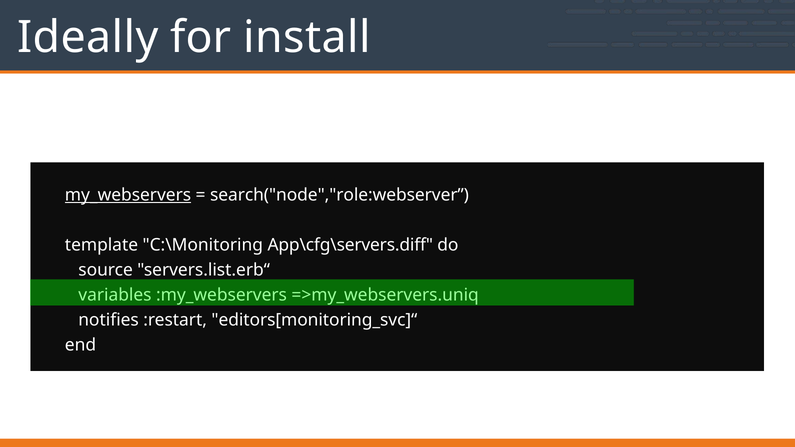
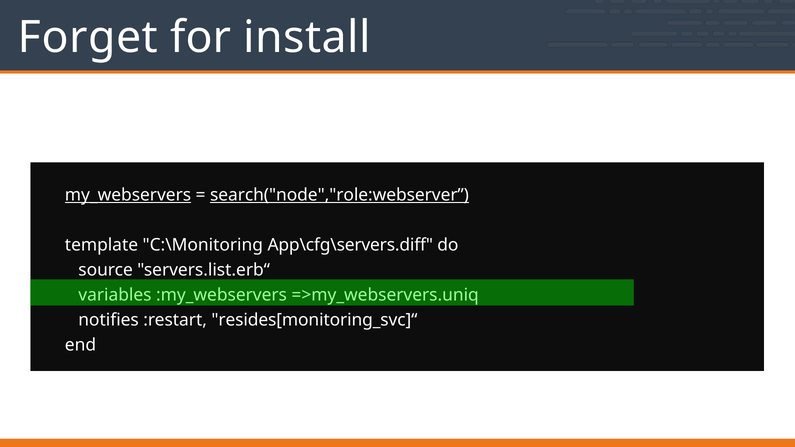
Ideally: Ideally -> Forget (88, 37)
search("node","role:webserver underline: none -> present (339, 195)
editors[monitoring_svc]“: editors[monitoring_svc]“ -> resides[monitoring_svc]“ (314, 320)
